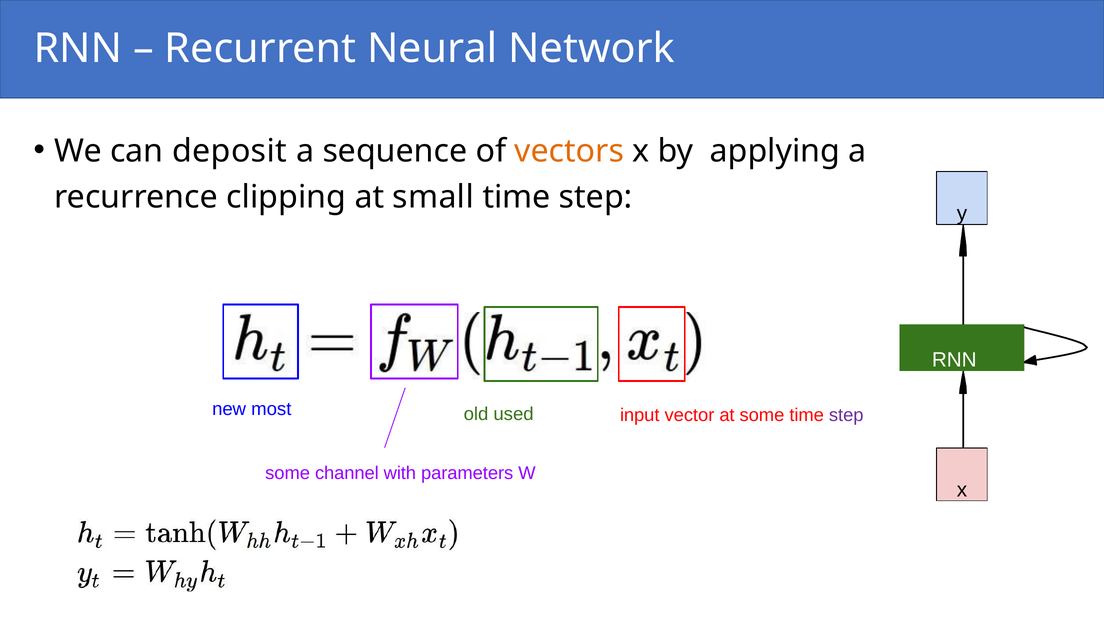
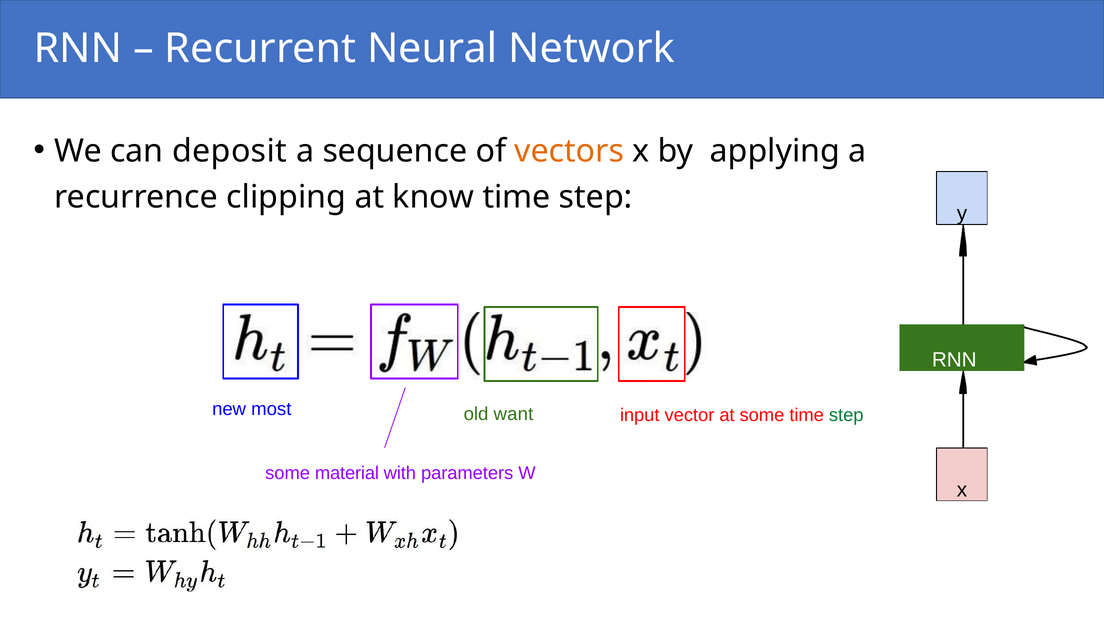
small: small -> know (433, 197)
used: used -> want (513, 414)
step colour: purple -> green (846, 415)
channel: channel -> material (347, 473)
